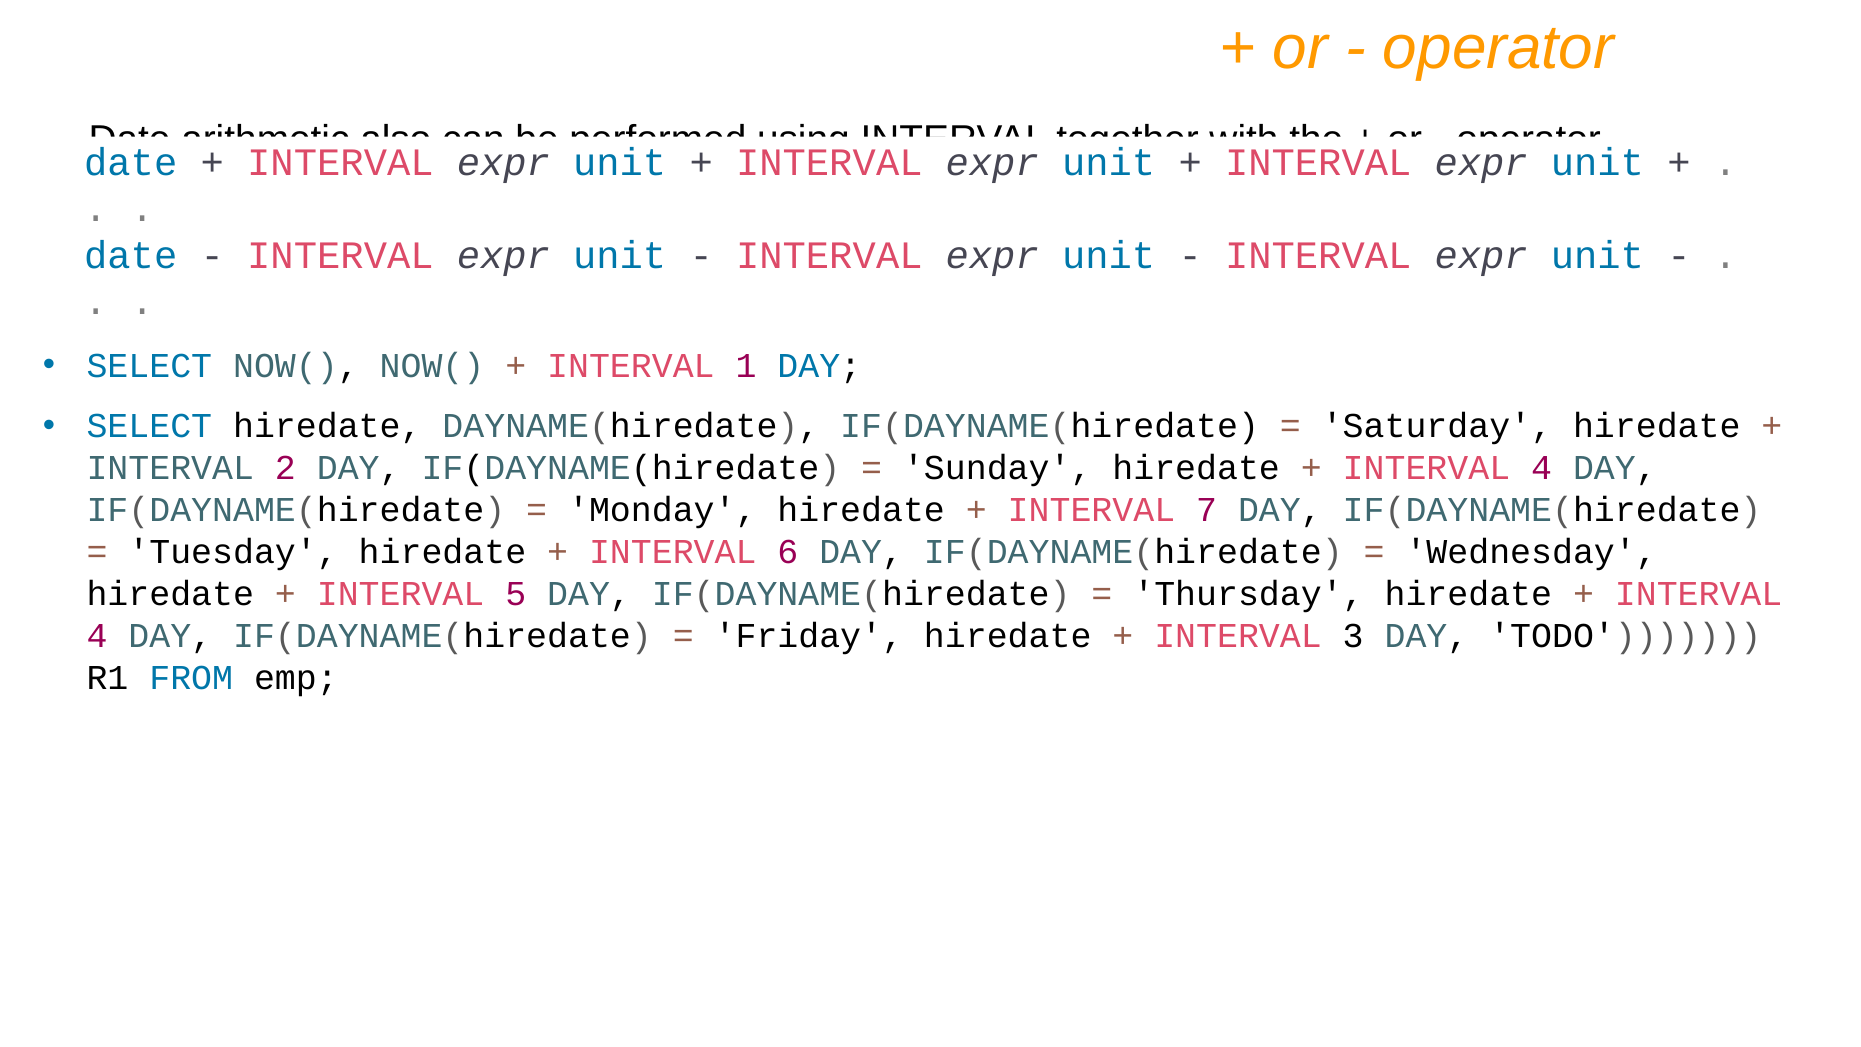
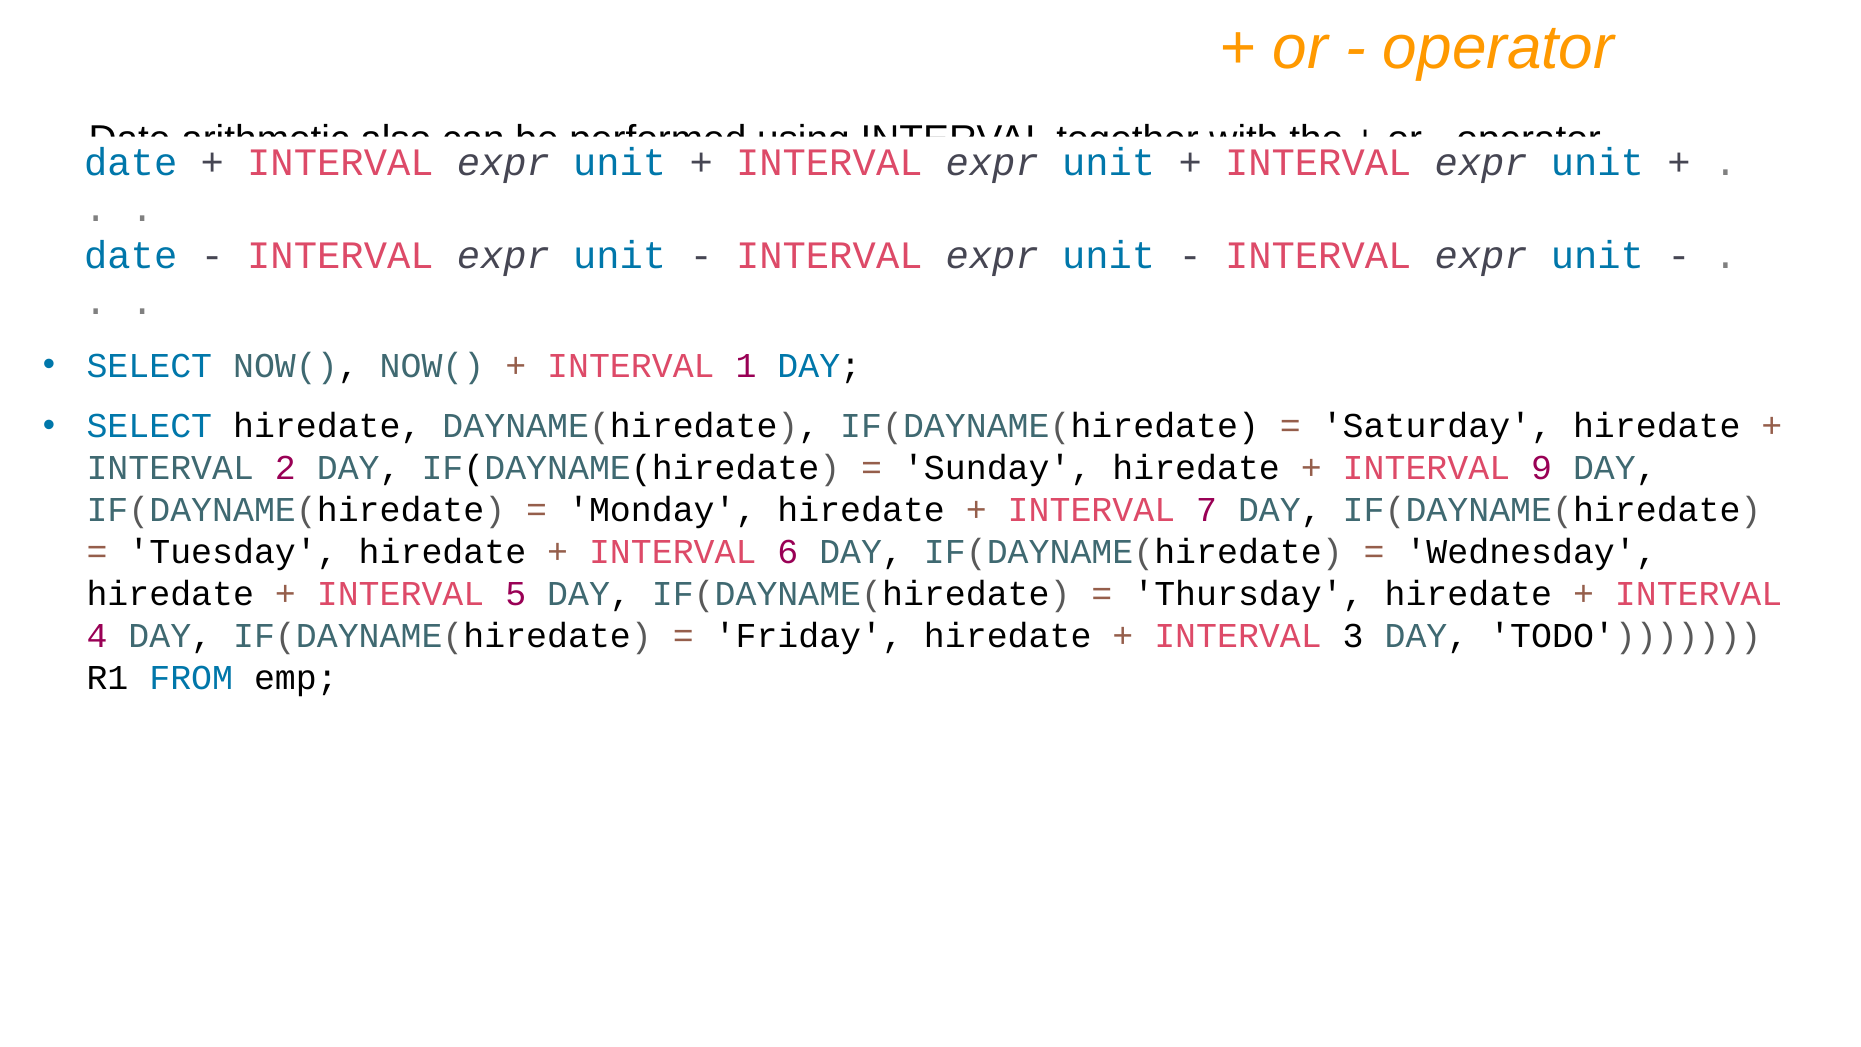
4: 4 -> 9 (1542, 468)
